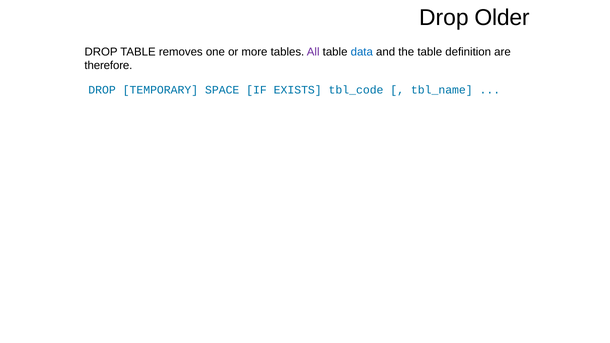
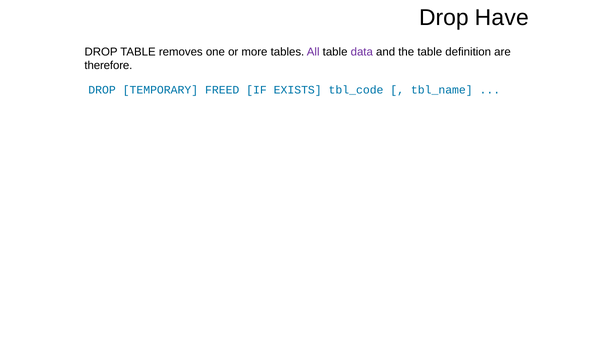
Older: Older -> Have (502, 18)
data colour: blue -> purple (362, 52)
SPACE: SPACE -> FREED (222, 90)
